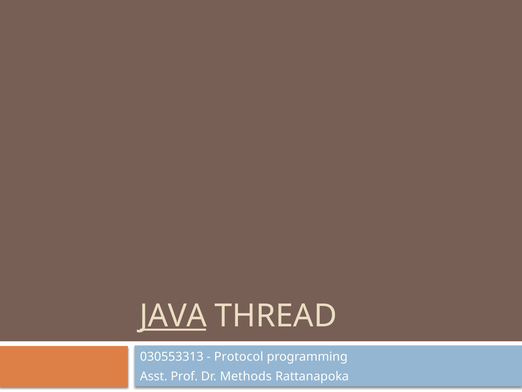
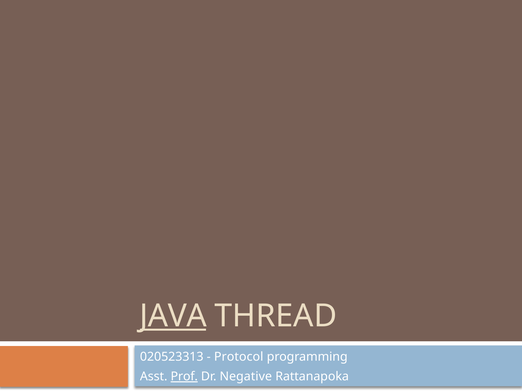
030553313: 030553313 -> 020523313 (172, 356)
Prof underline: none -> present (184, 376)
Methods: Methods -> Negative (246, 376)
